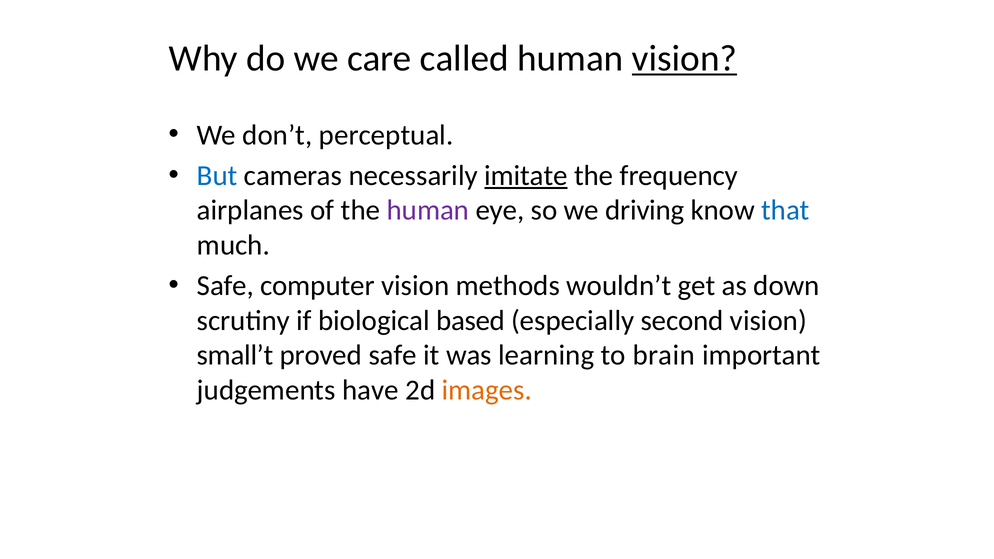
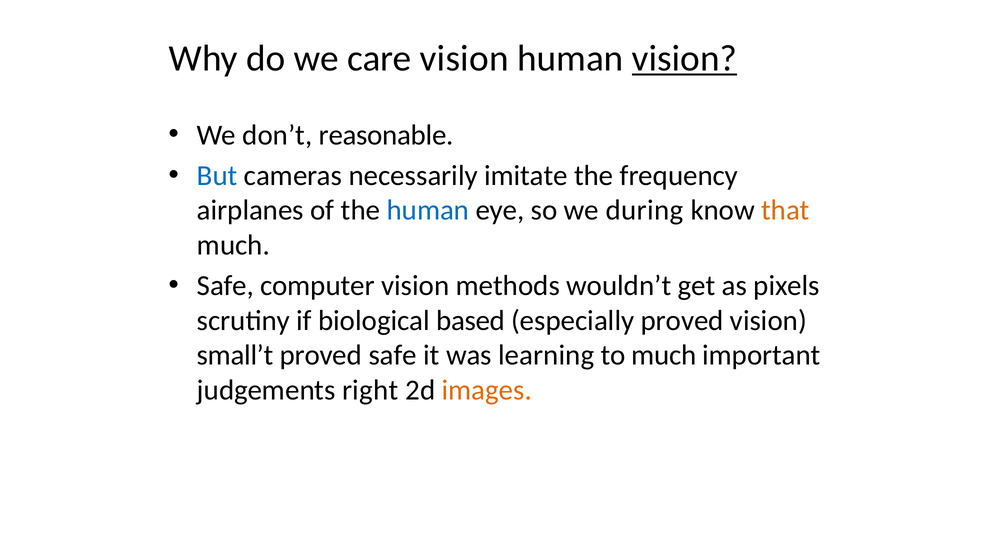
care called: called -> vision (464, 58)
perceptual: perceptual -> reasonable (386, 135)
imitate underline: present -> none (526, 176)
human colour: purple -> blue (428, 210)
driving: driving -> during (645, 210)
that colour: blue -> orange (785, 210)
down: down -> pixels (786, 286)
especially second: second -> proved (682, 321)
to brain: brain -> much (664, 355)
have: have -> right (370, 390)
